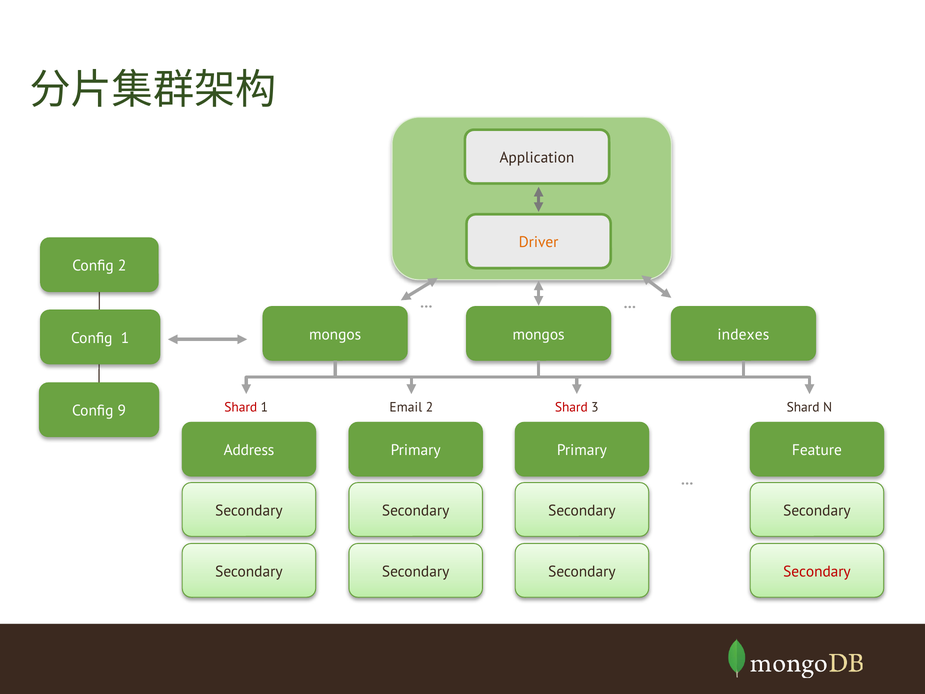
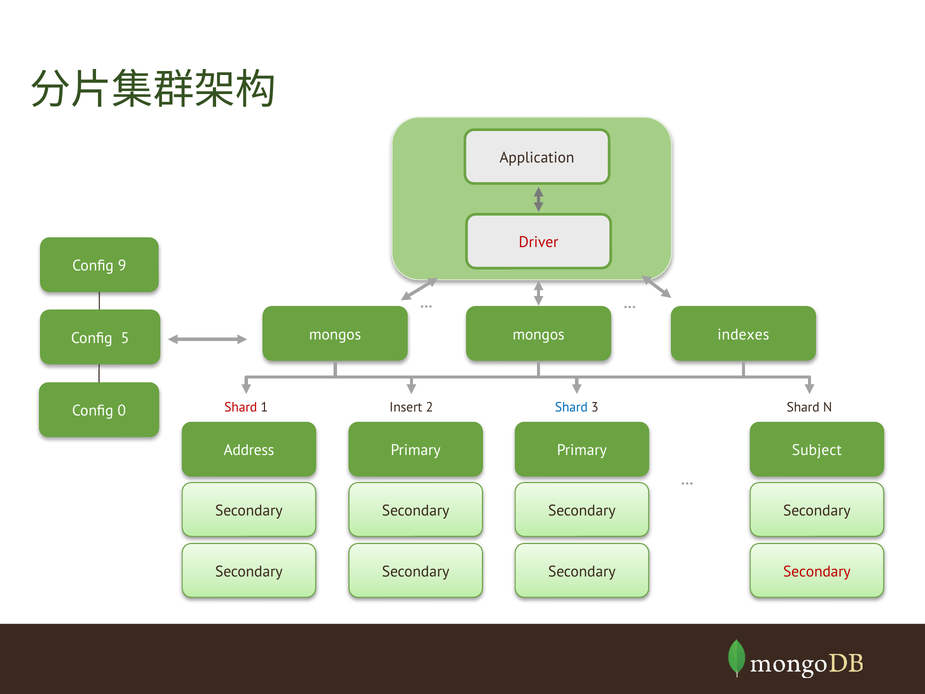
Driver colour: orange -> red (539, 242)
Config 2: 2 -> 9 (122, 266)
Config 1: 1 -> 5 (125, 338)
Email: Email -> Insert (406, 407)
Shard colour: red -> blue (571, 407)
9: 9 -> 0 (122, 411)
Feature: Feature -> Subject (817, 450)
